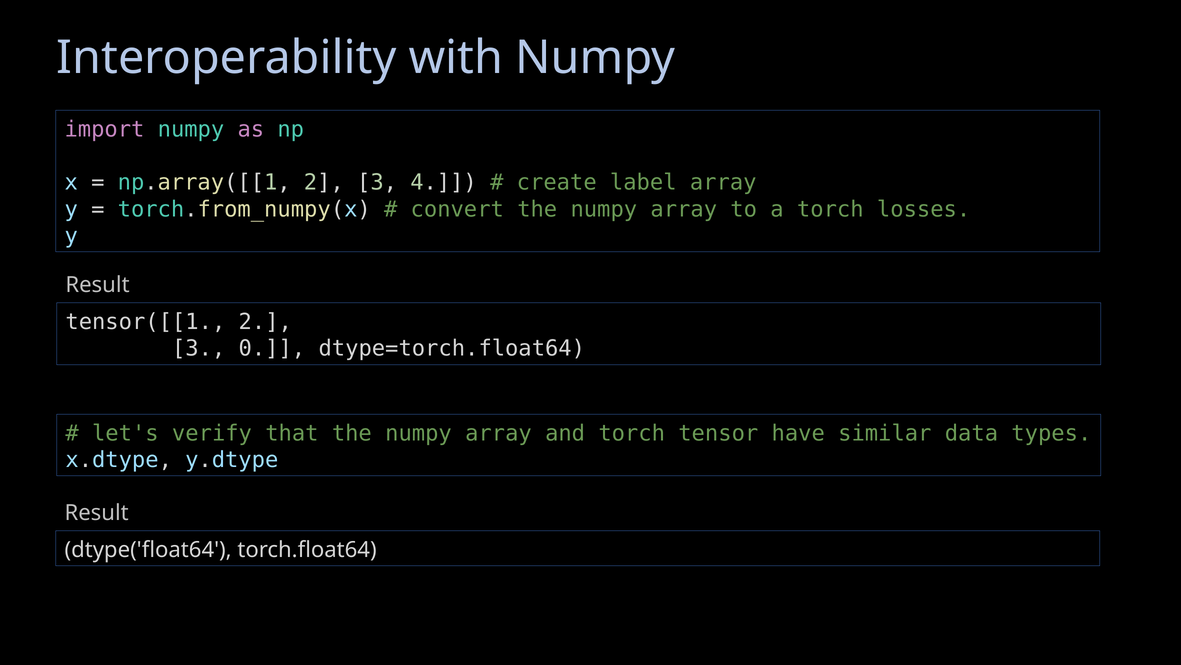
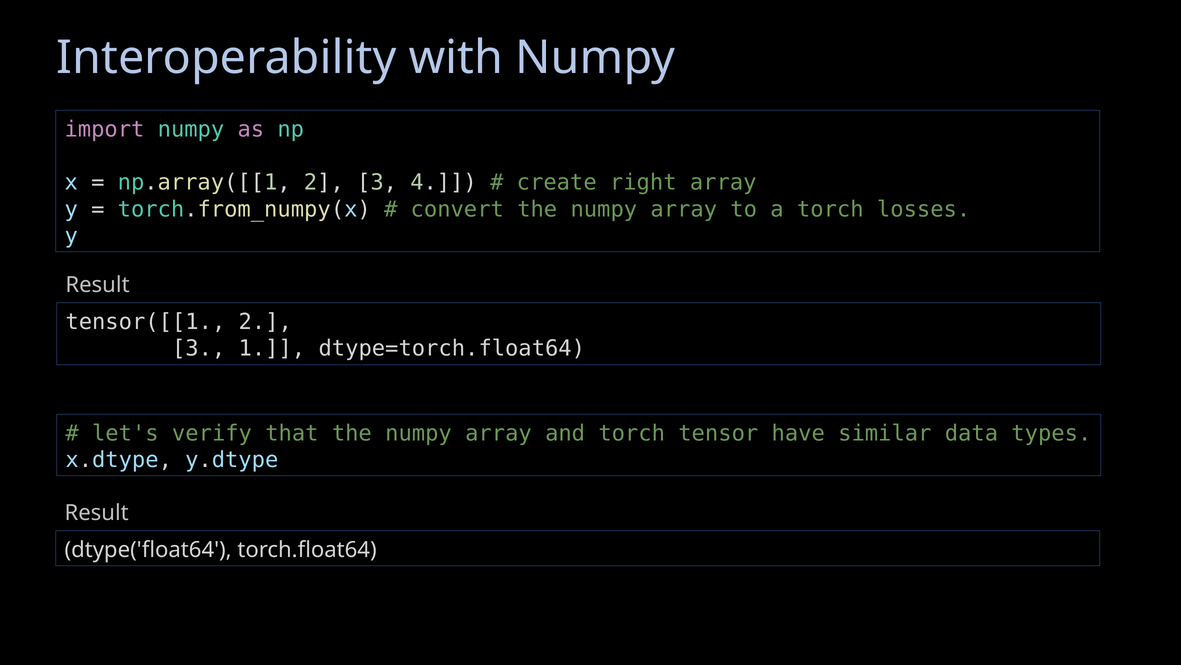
label: label -> right (643, 182)
0: 0 -> 1 (272, 348)
